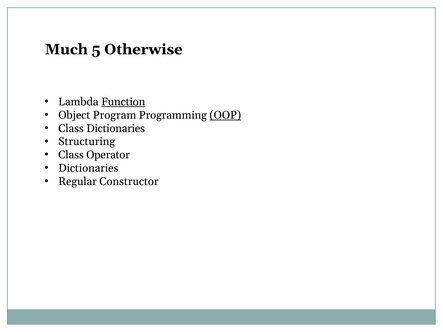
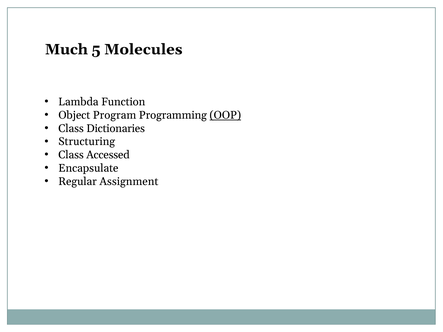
Otherwise: Otherwise -> Molecules (143, 49)
Function underline: present -> none (123, 102)
Operator: Operator -> Accessed (108, 155)
Dictionaries: Dictionaries -> Encapsulate (88, 168)
Constructor: Constructor -> Assignment (129, 182)
